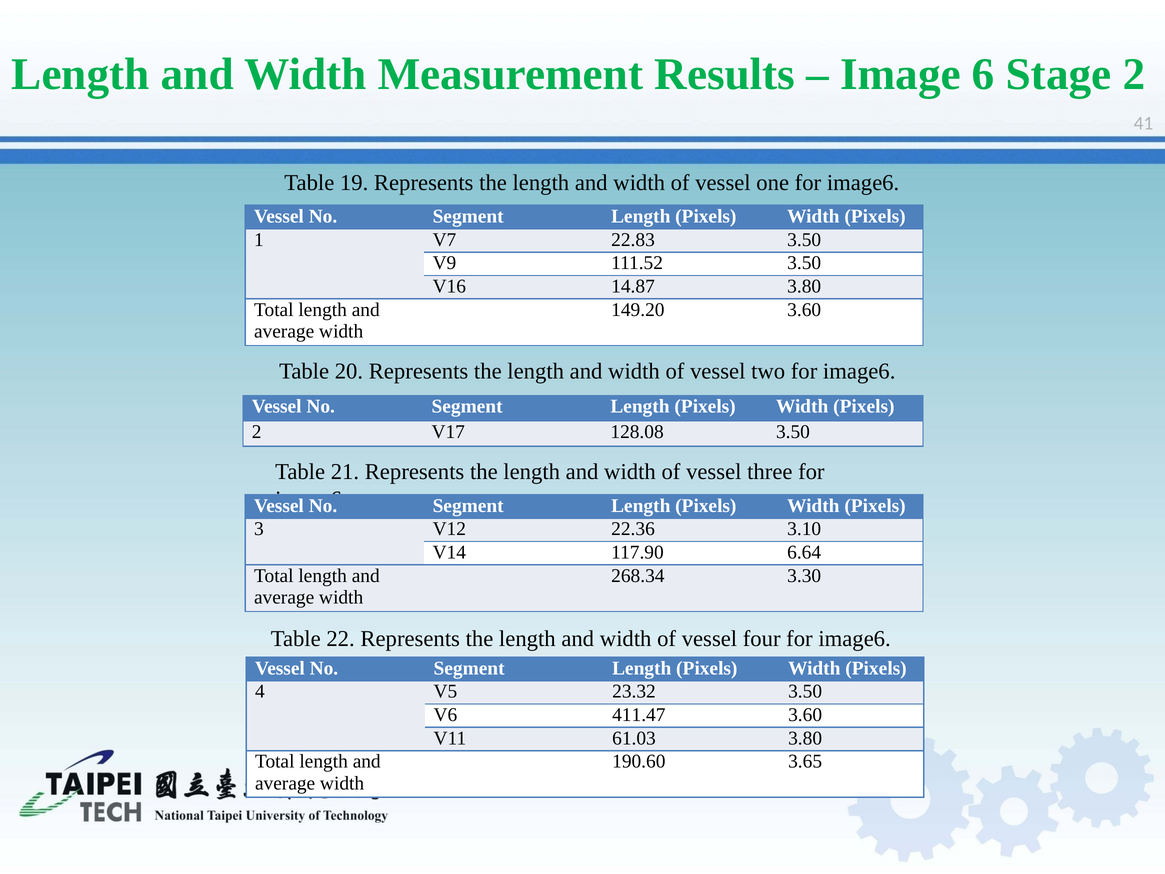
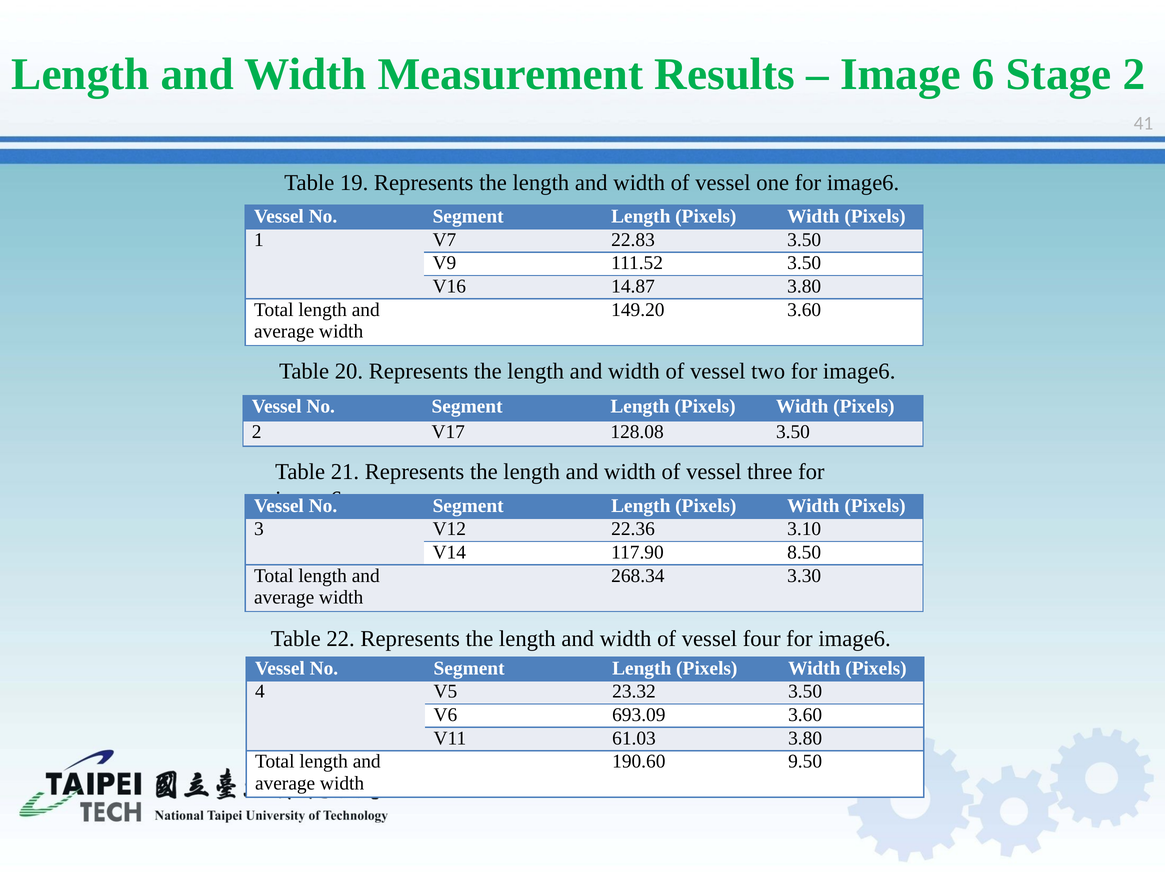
6.64: 6.64 -> 8.50 (804, 552)
411.47: 411.47 -> 693.09 (639, 715)
3.65: 3.65 -> 9.50 (805, 761)
